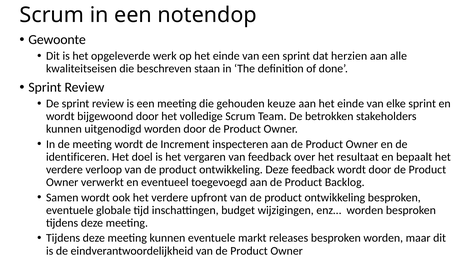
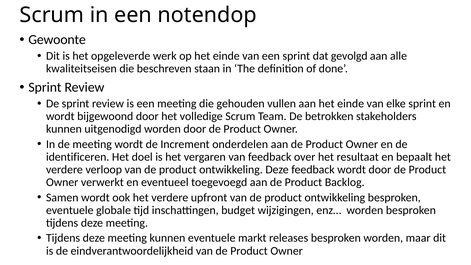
herzien: herzien -> gevolgd (349, 56)
keuze: keuze -> vullen (282, 104)
inspecteren: inspecteren -> onderdelen (240, 144)
